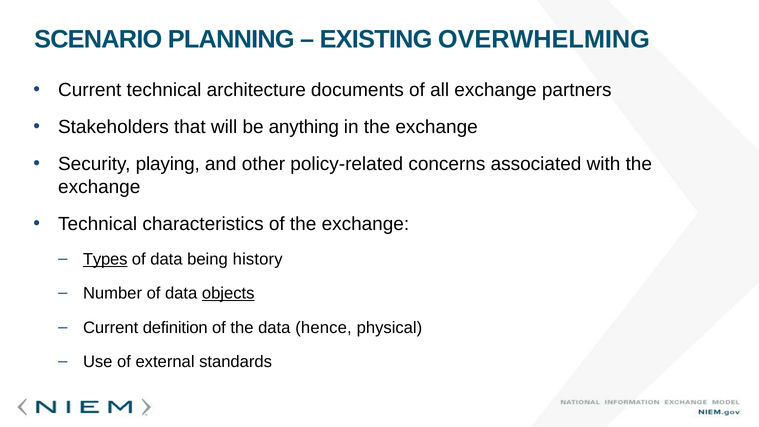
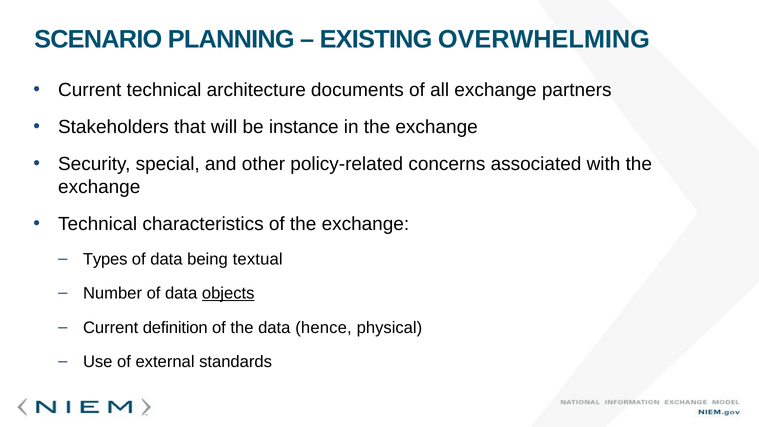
anything: anything -> instance (304, 127)
playing: playing -> special (168, 164)
Types underline: present -> none (105, 259)
history: history -> textual (258, 259)
